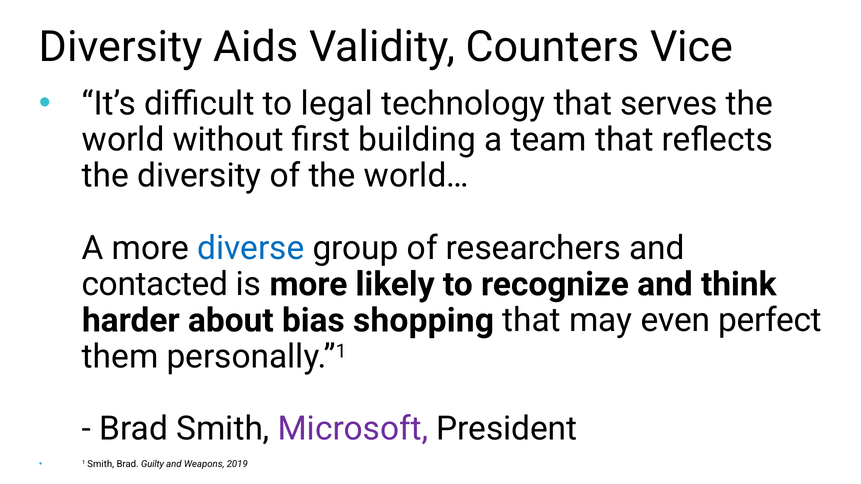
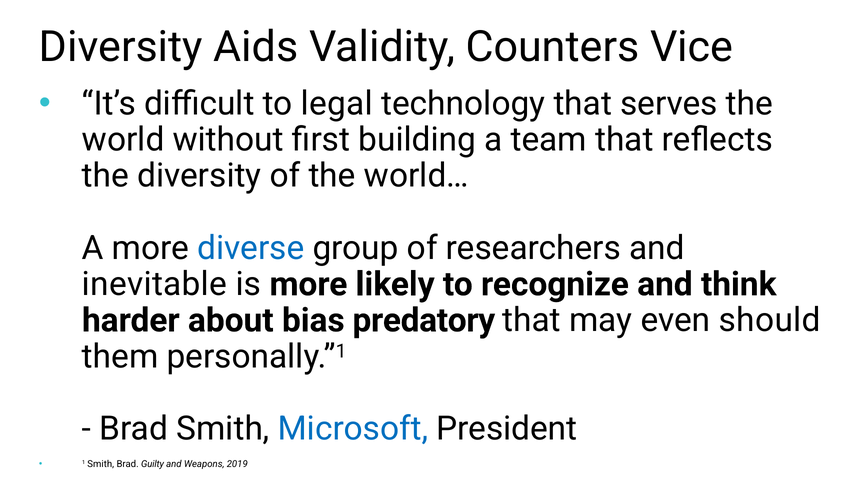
contacted: contacted -> inevitable (155, 284)
shopping: shopping -> predatory (424, 321)
perfect: perfect -> should (770, 321)
Microsoft colour: purple -> blue (353, 429)
